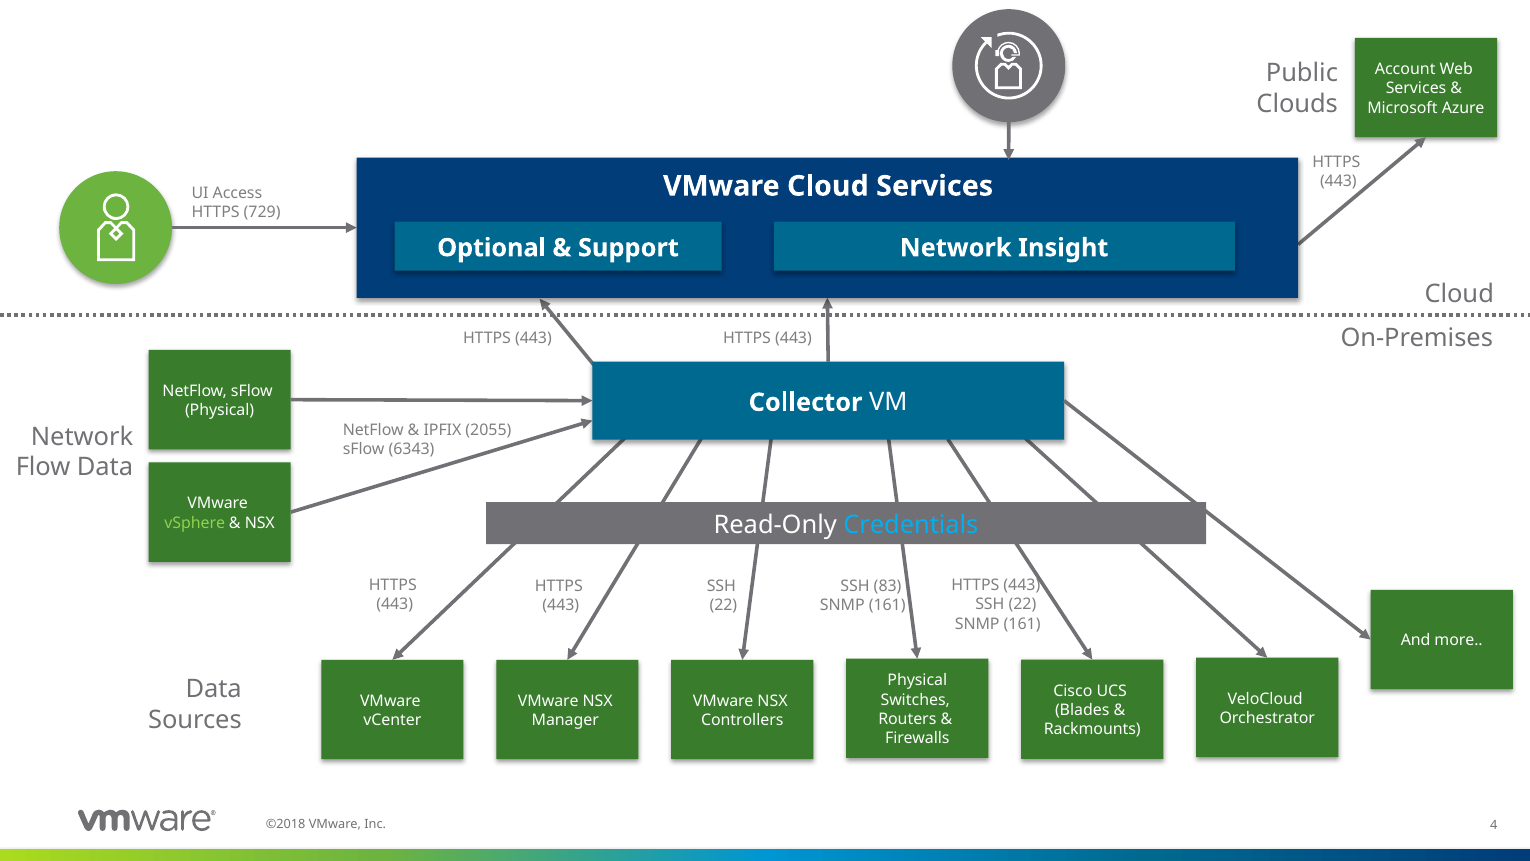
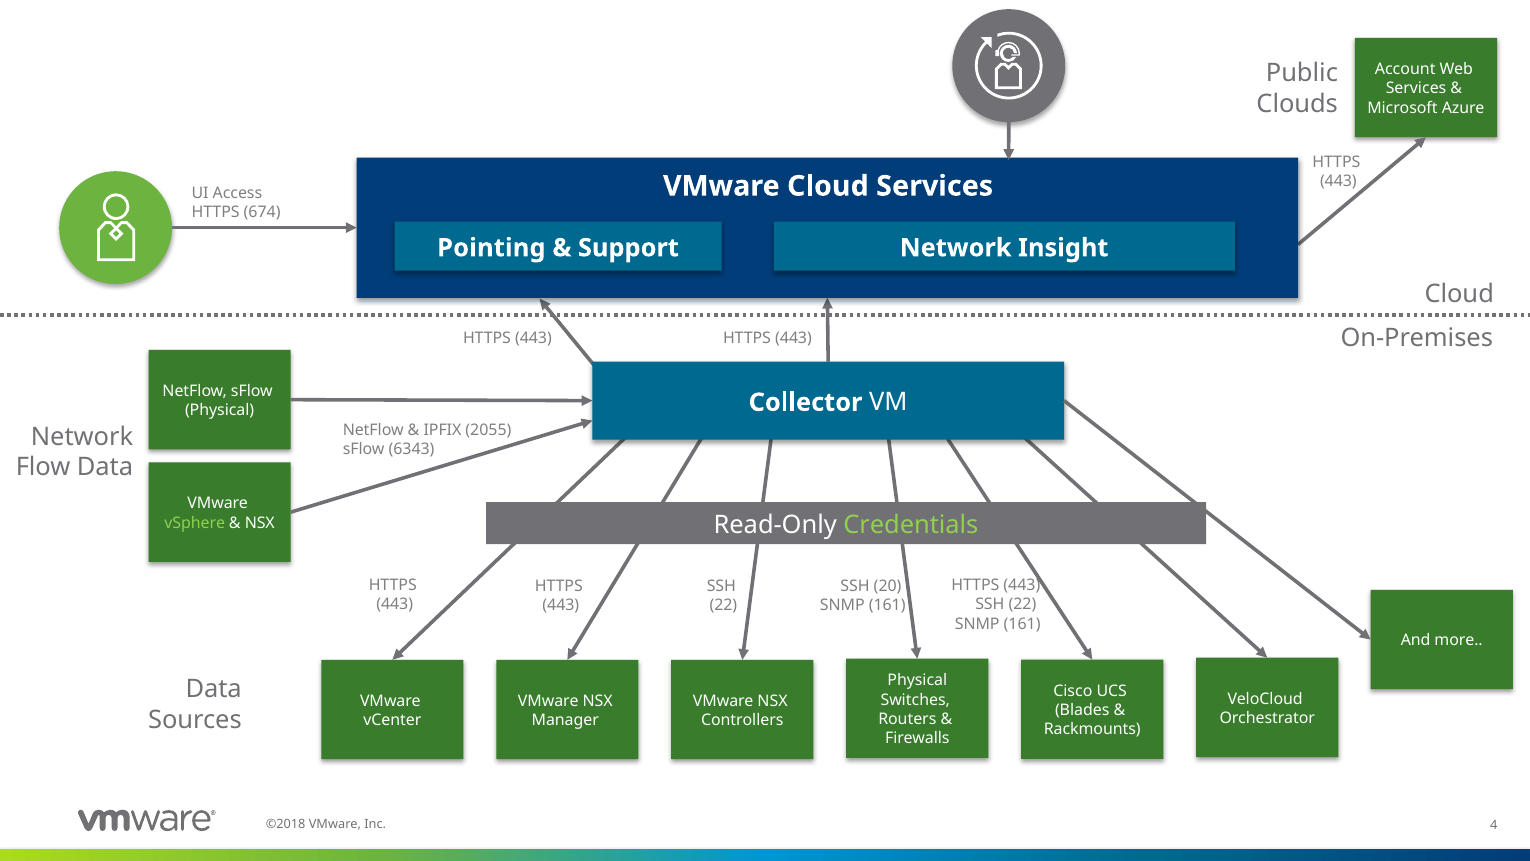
729: 729 -> 674 (262, 212)
Optional: Optional -> Pointing (491, 248)
Credentials colour: light blue -> light green (911, 525)
83: 83 -> 20 (888, 586)
